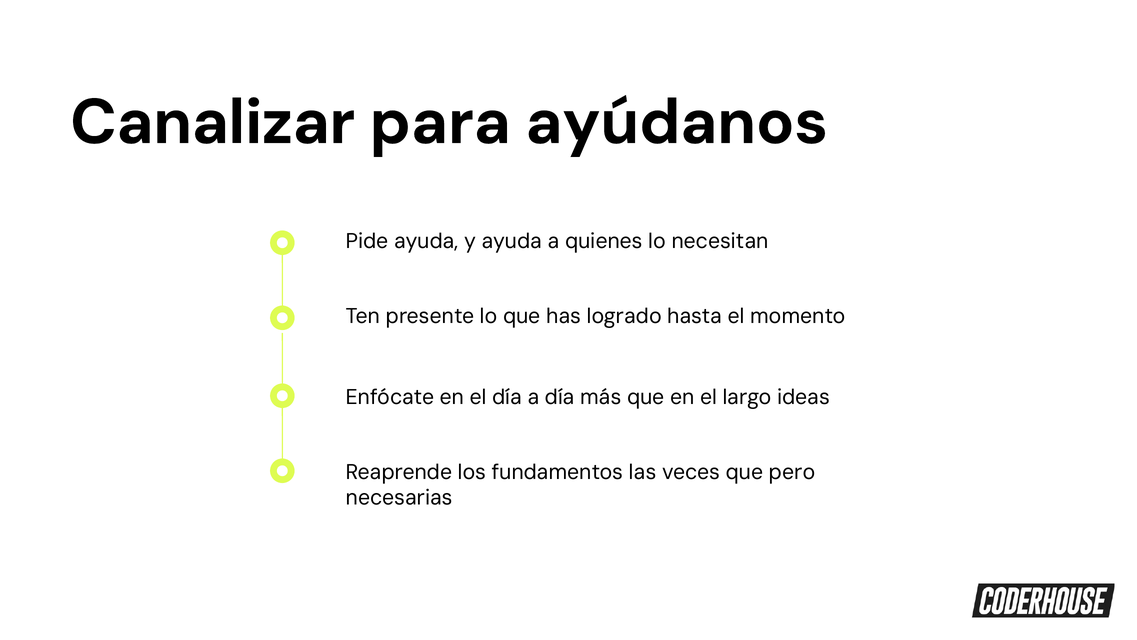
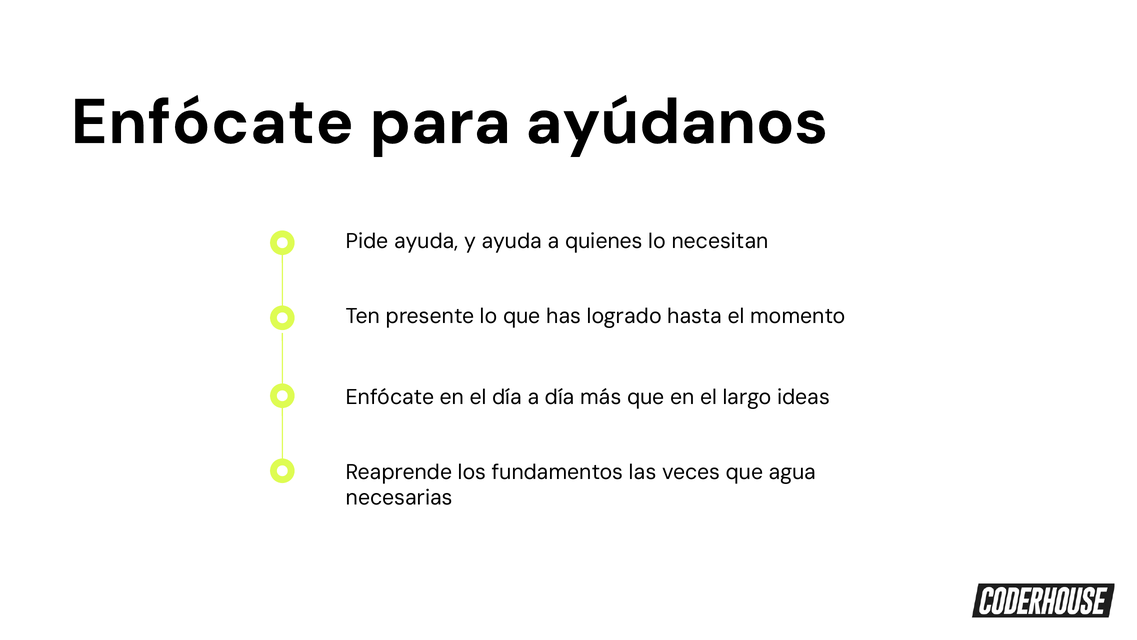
Canalizar: Canalizar -> Enfócate (212, 122)
pero: pero -> agua (792, 472)
